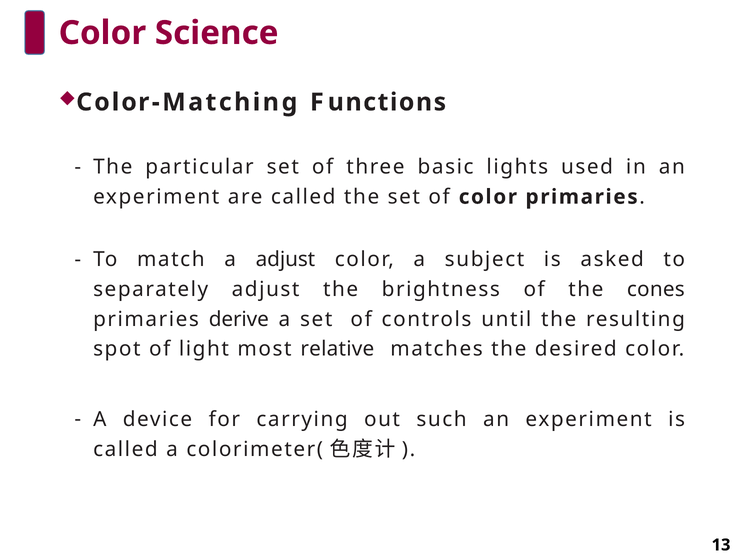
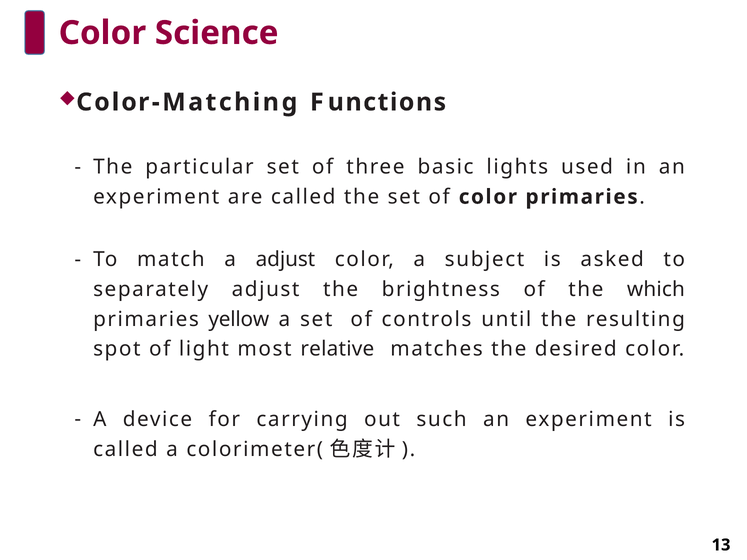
cones: cones -> which (656, 289)
derive: derive -> yellow (239, 319)
